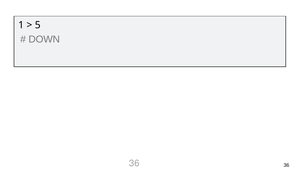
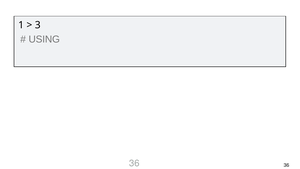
5: 5 -> 3 (38, 25)
DOWN: DOWN -> USING (44, 39)
